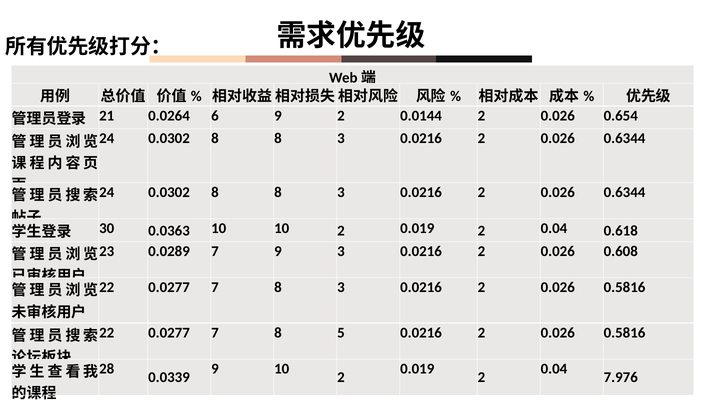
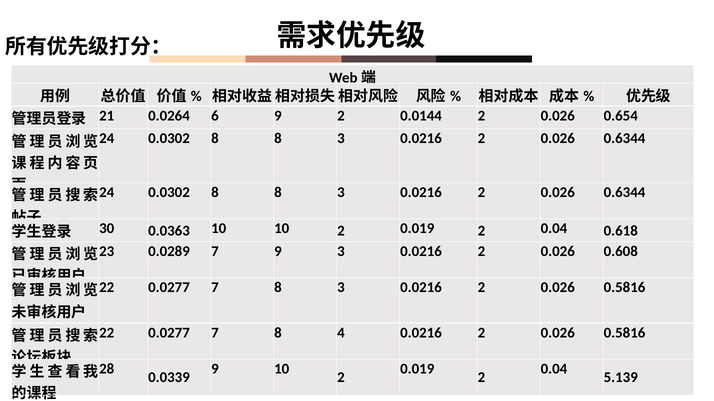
5: 5 -> 4 (341, 333)
7.976: 7.976 -> 5.139 (621, 378)
